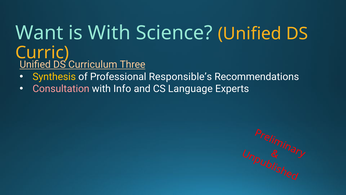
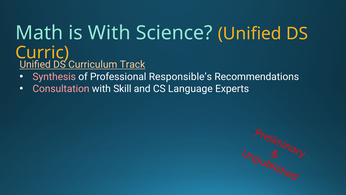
Want: Want -> Math (39, 33)
Three: Three -> Track (133, 64)
Synthesis colour: yellow -> pink (54, 77)
Info: Info -> Skill (122, 89)
